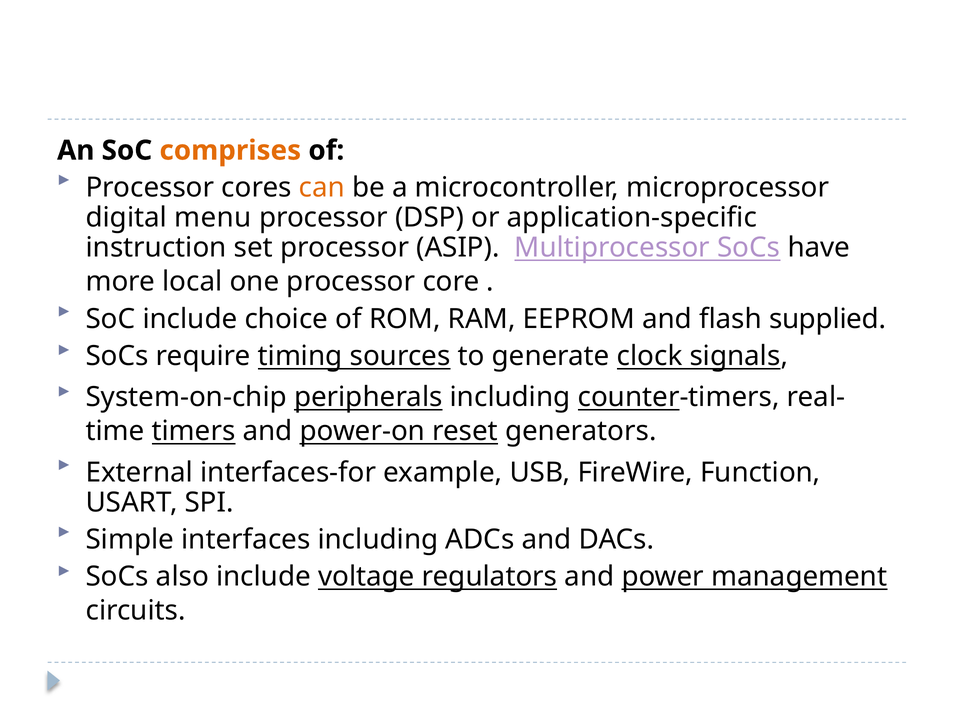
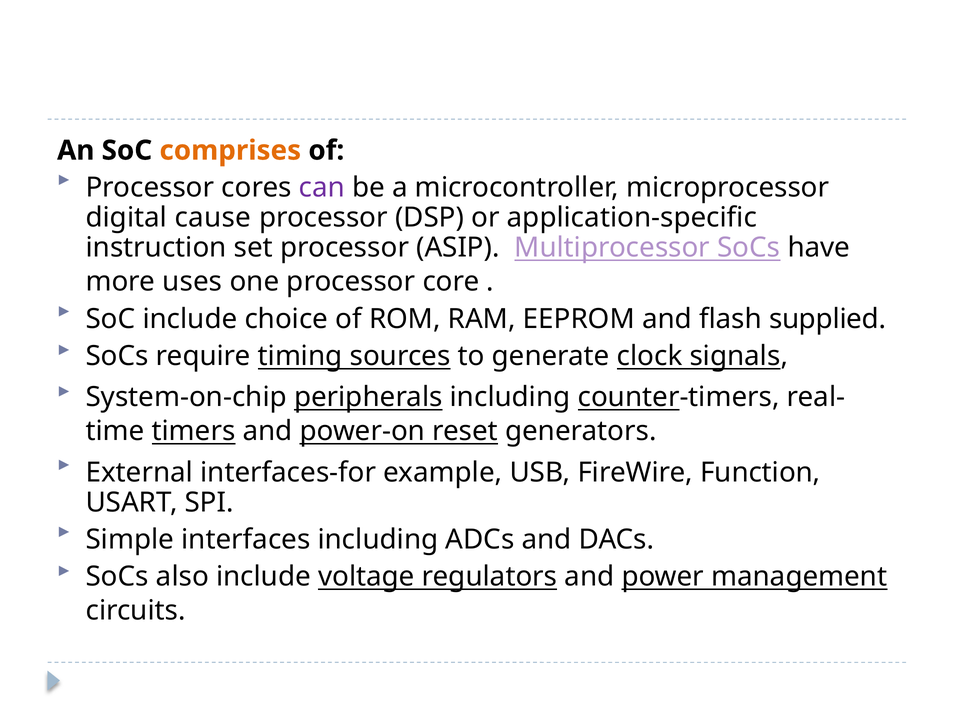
can colour: orange -> purple (322, 188)
menu: menu -> cause (213, 218)
local: local -> uses (192, 282)
